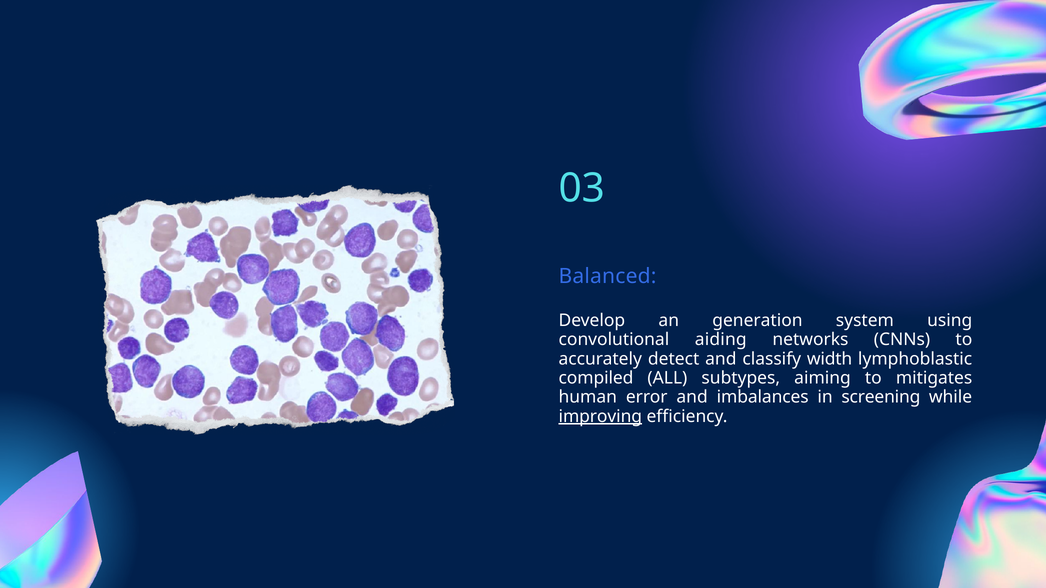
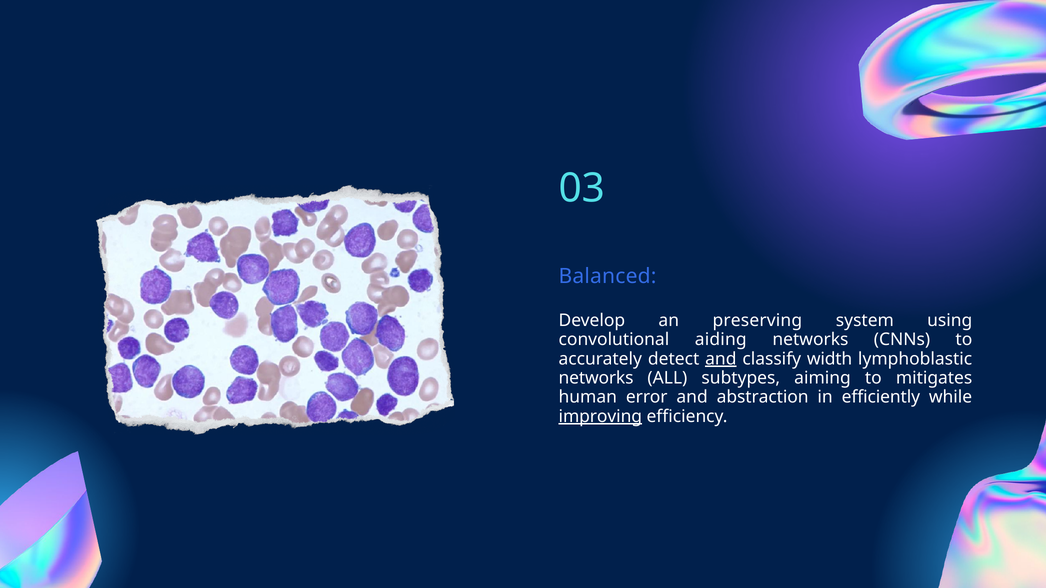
generation: generation -> preserving (757, 321)
and underline: none -> present (721, 359)
compiled: compiled -> networks (596, 378)
imbalances: imbalances -> abstraction (763, 397)
screening: screening -> efficiently (881, 397)
